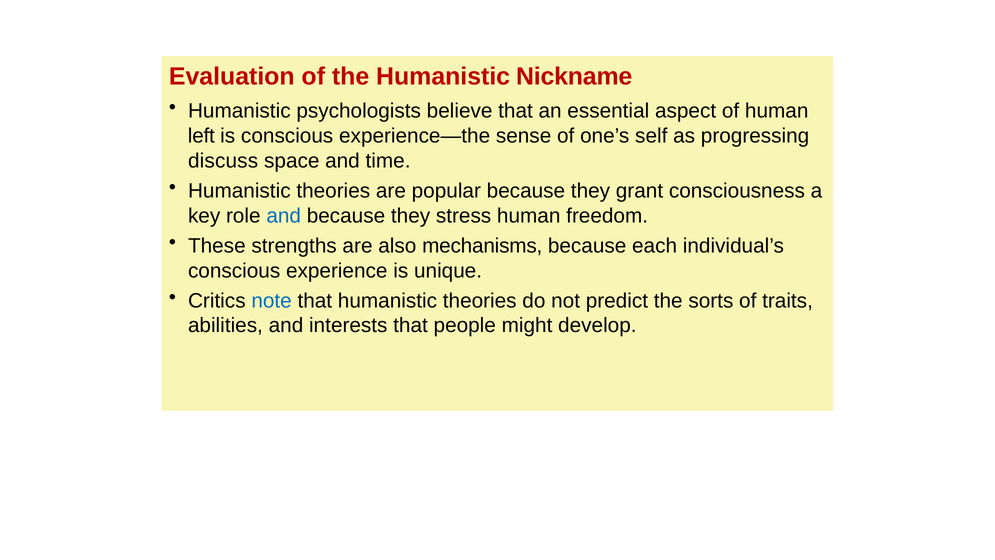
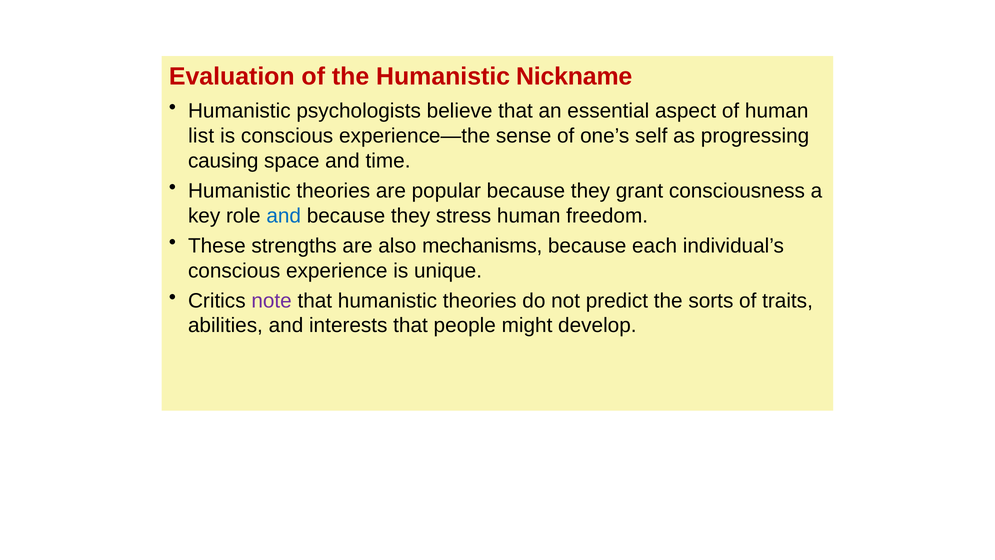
left: left -> list (201, 136)
discuss: discuss -> causing (223, 161)
note colour: blue -> purple (272, 301)
